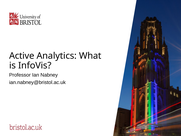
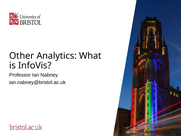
Active: Active -> Other (22, 56)
